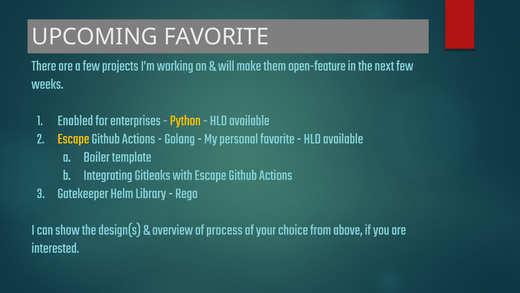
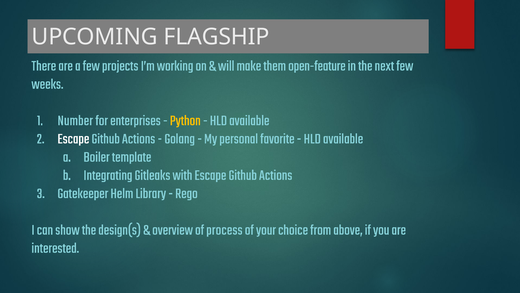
UPCOMING FAVORITE: FAVORITE -> FLAGSHIP (216, 37)
Enabled: Enabled -> Number (75, 120)
Escape colour: yellow -> white (73, 138)
